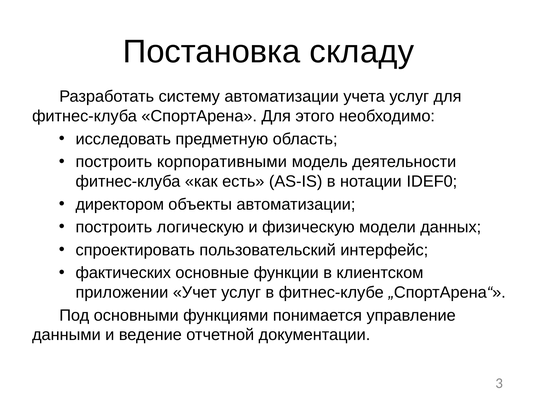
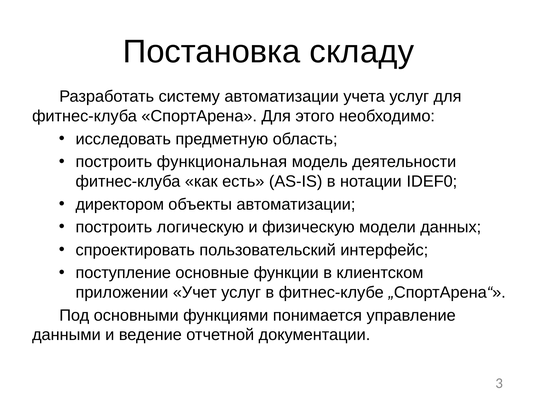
корпоративными: корпоративными -> функциональная (222, 162)
фактических: фактических -> поступление (123, 273)
